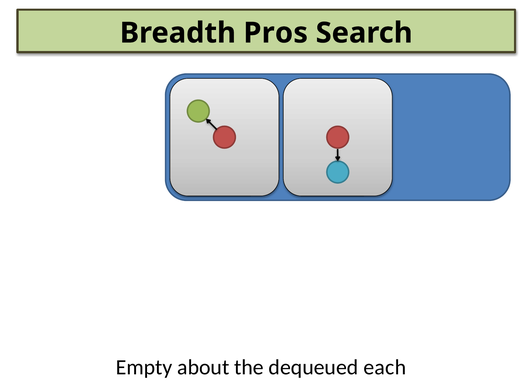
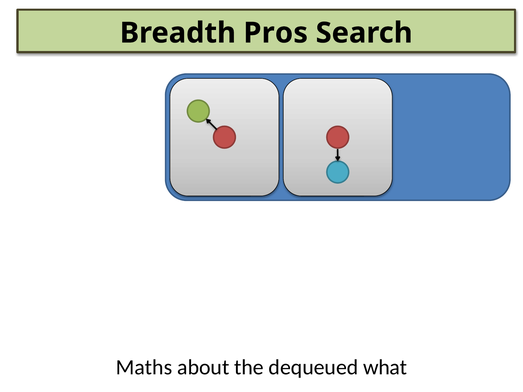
Empty: Empty -> Maths (144, 367)
each: each -> what (385, 367)
